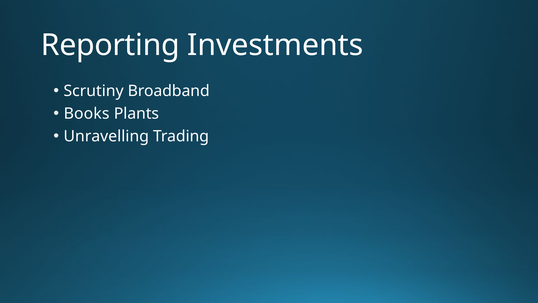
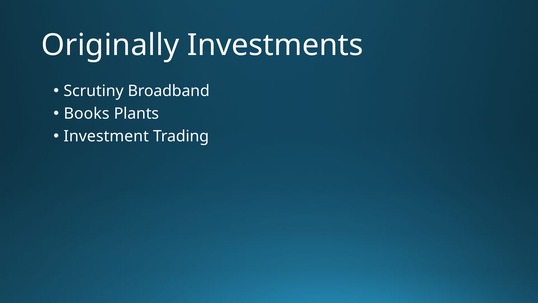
Reporting: Reporting -> Originally (110, 45)
Unravelling: Unravelling -> Investment (106, 136)
